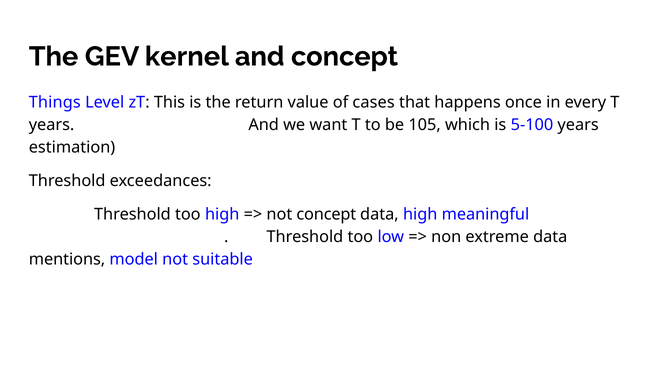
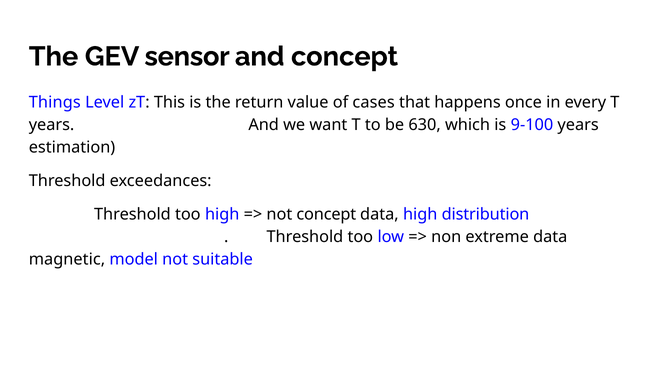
kernel: kernel -> sensor (187, 57)
105: 105 -> 630 (425, 125)
5-100: 5-100 -> 9-100 (532, 125)
meaningful: meaningful -> distribution (486, 215)
mentions: mentions -> magnetic (67, 260)
